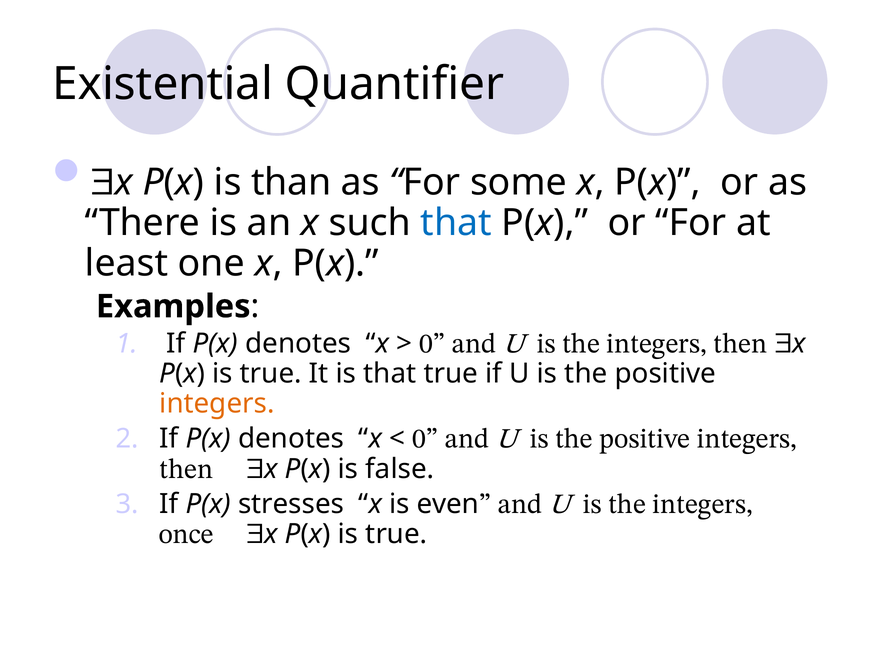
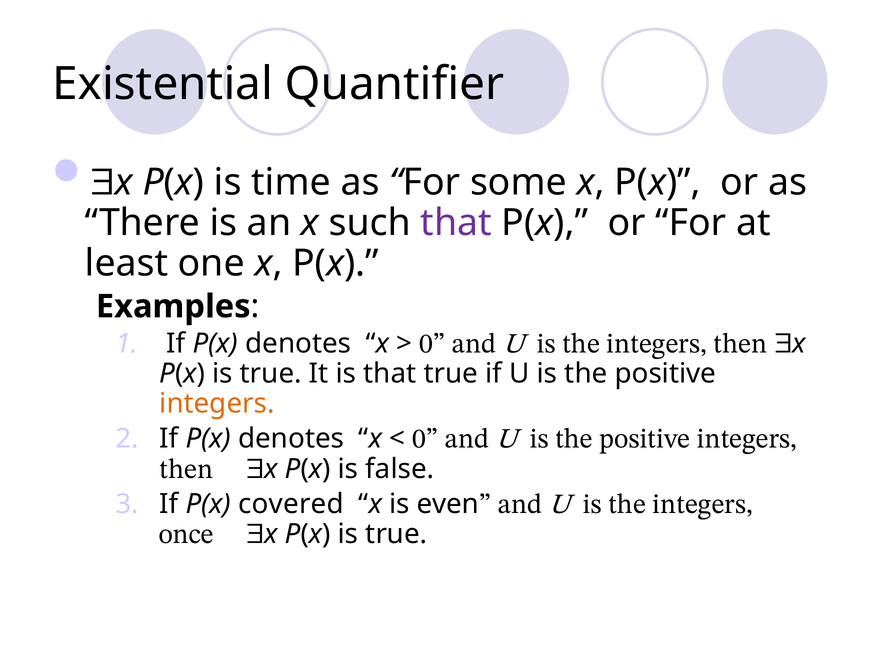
than: than -> time (291, 182)
that colour: blue -> purple (456, 222)
stresses: stresses -> covered (291, 503)
